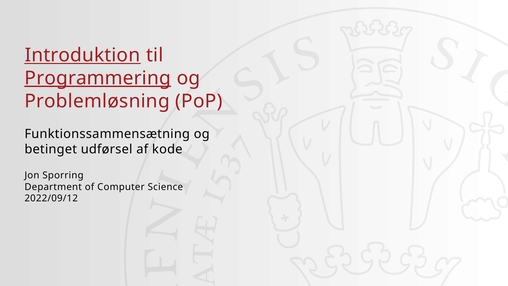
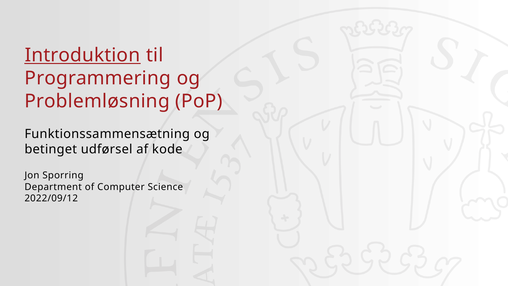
Programmering underline: present -> none (98, 78)
